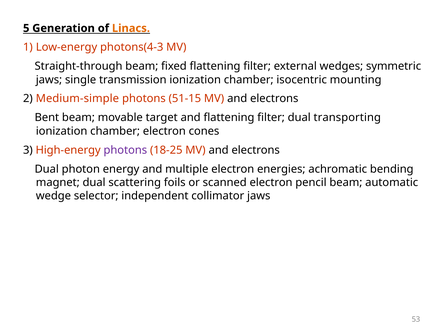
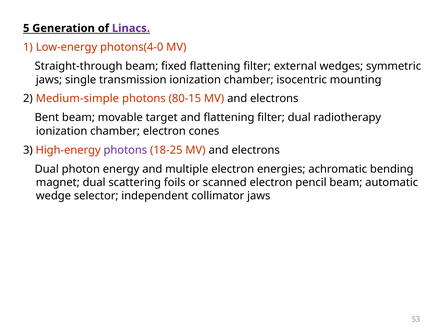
Linacs colour: orange -> purple (131, 28)
photons(4-3: photons(4-3 -> photons(4-0 (132, 47)
51-15: 51-15 -> 80-15 (185, 99)
transporting: transporting -> radiotherapy (347, 118)
